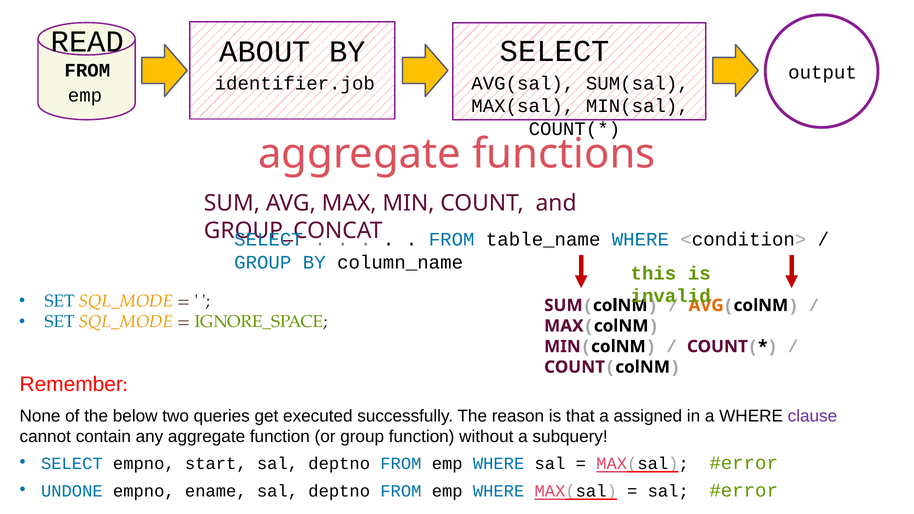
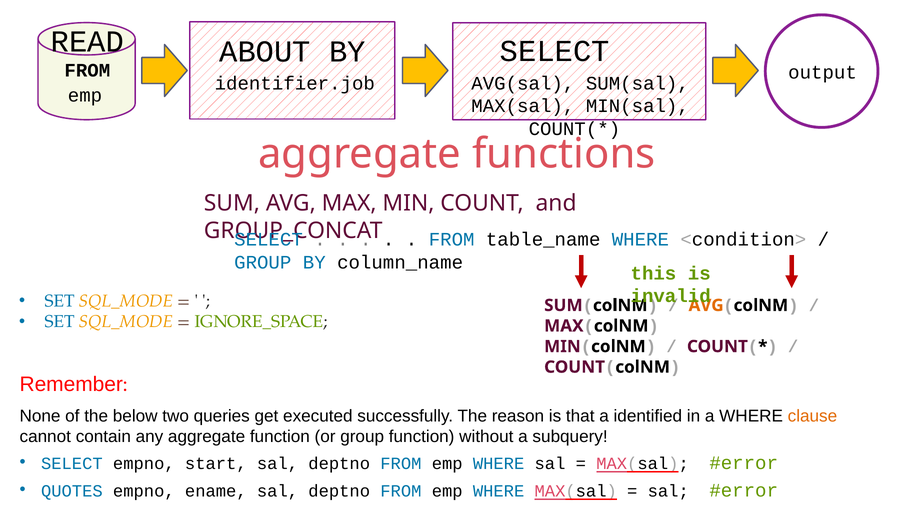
assigned: assigned -> identified (648, 416)
clause colour: purple -> orange (812, 416)
UNDONE: UNDONE -> QUOTES (72, 491)
